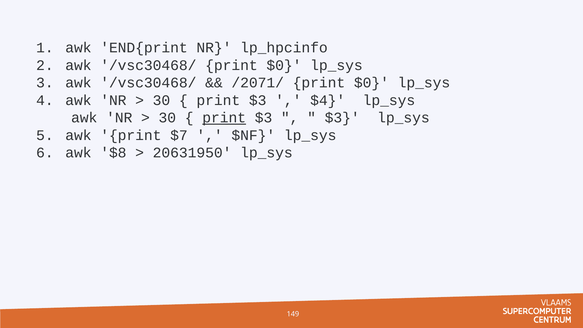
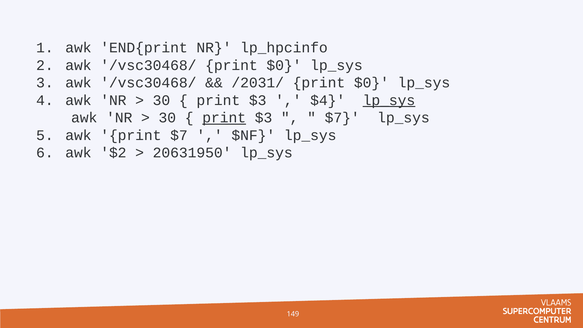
/2071/: /2071/ -> /2031/ (258, 83)
lp_sys underline: none -> present (389, 100)
$3: $3 -> $7 (342, 118)
$8: $8 -> $2 (113, 153)
